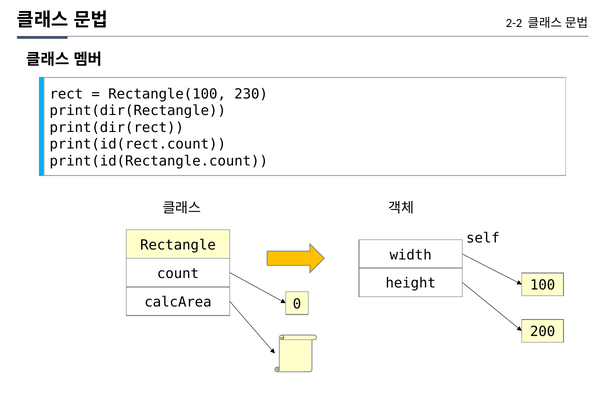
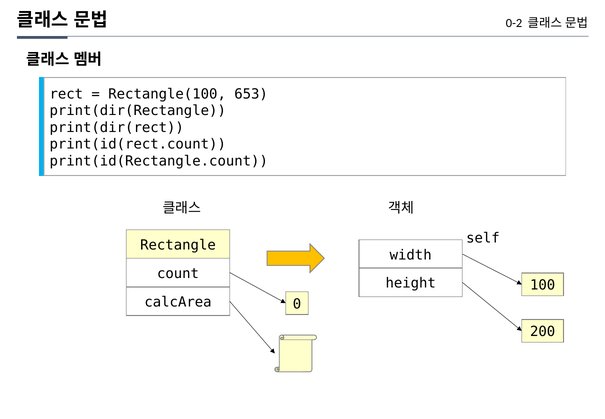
2-2: 2-2 -> 0-2 (514, 23)
230: 230 -> 653 (251, 94)
